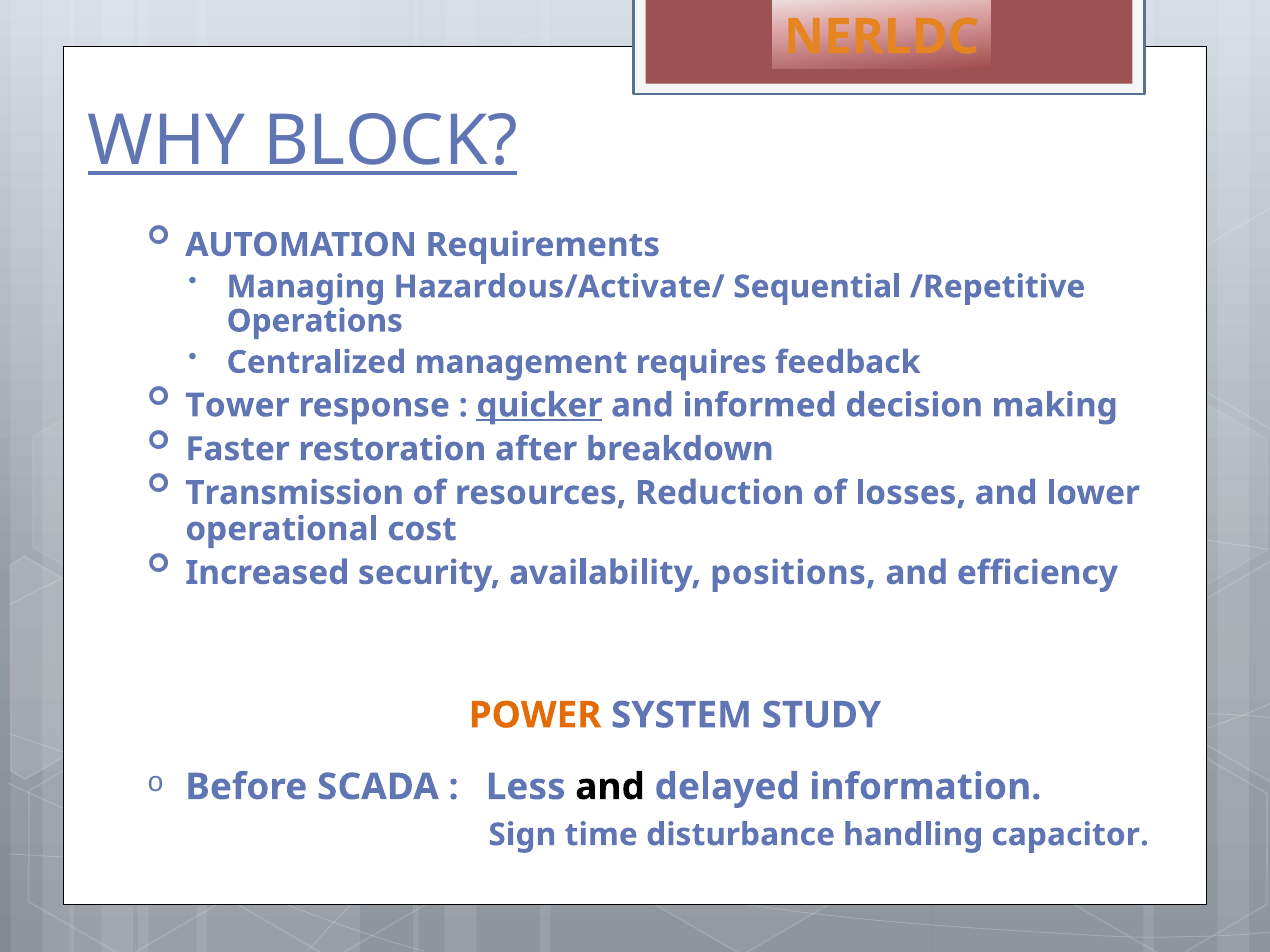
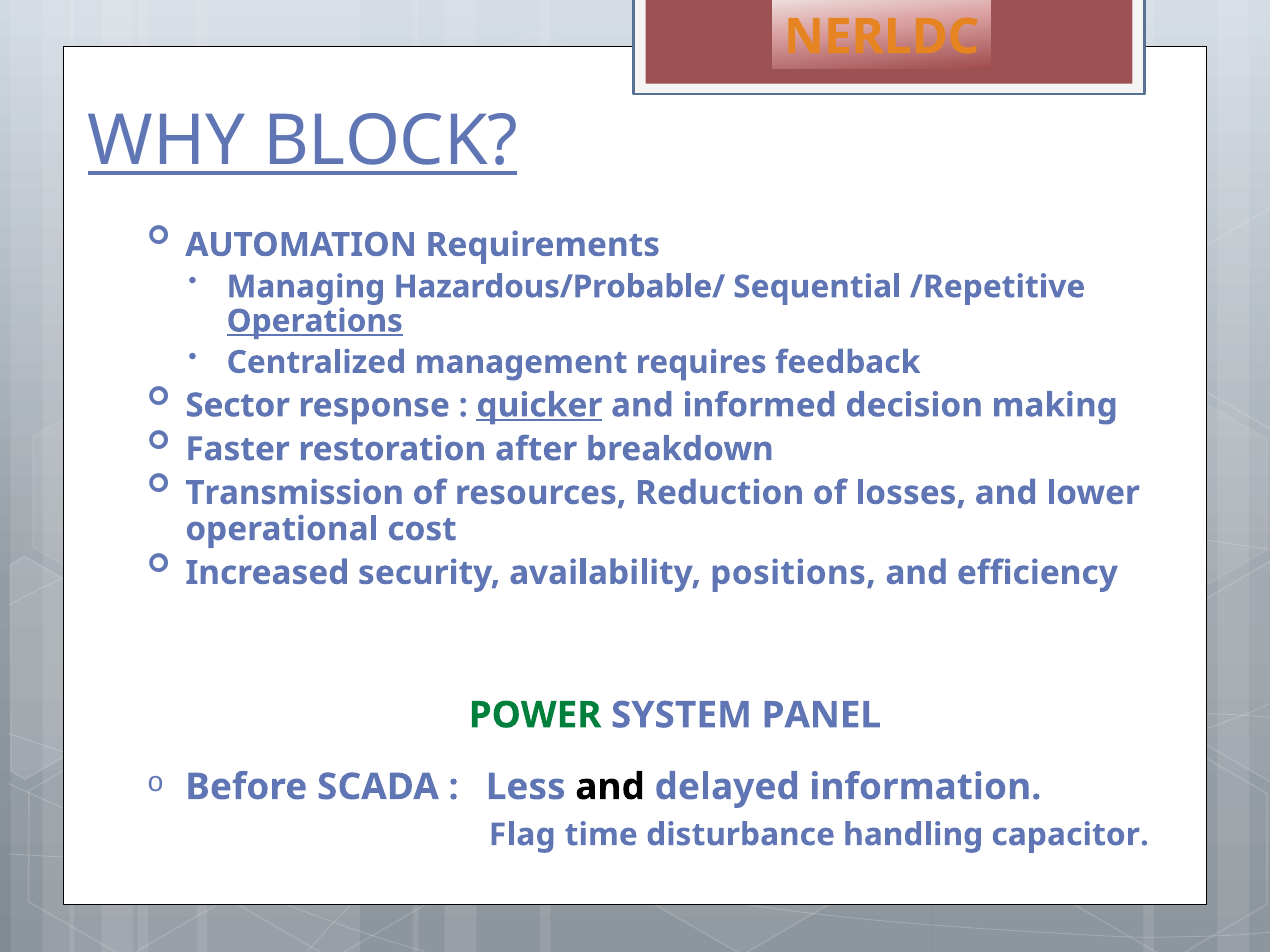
Hazardous/Activate/: Hazardous/Activate/ -> Hazardous/Probable/ (559, 287)
Operations underline: none -> present (315, 321)
Tower: Tower -> Sector (238, 406)
POWER colour: orange -> green (535, 716)
STUDY: STUDY -> PANEL (821, 716)
Sign: Sign -> Flag (522, 835)
